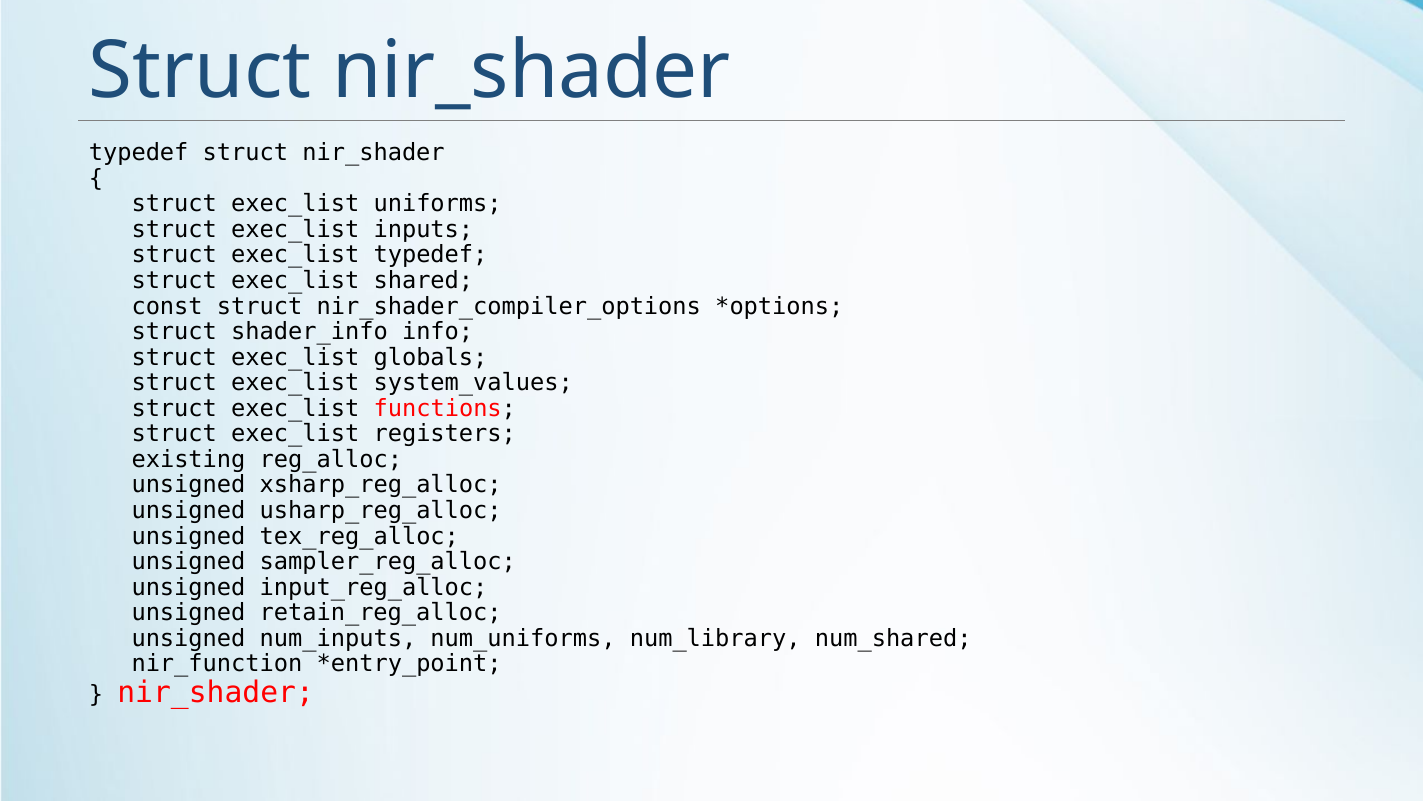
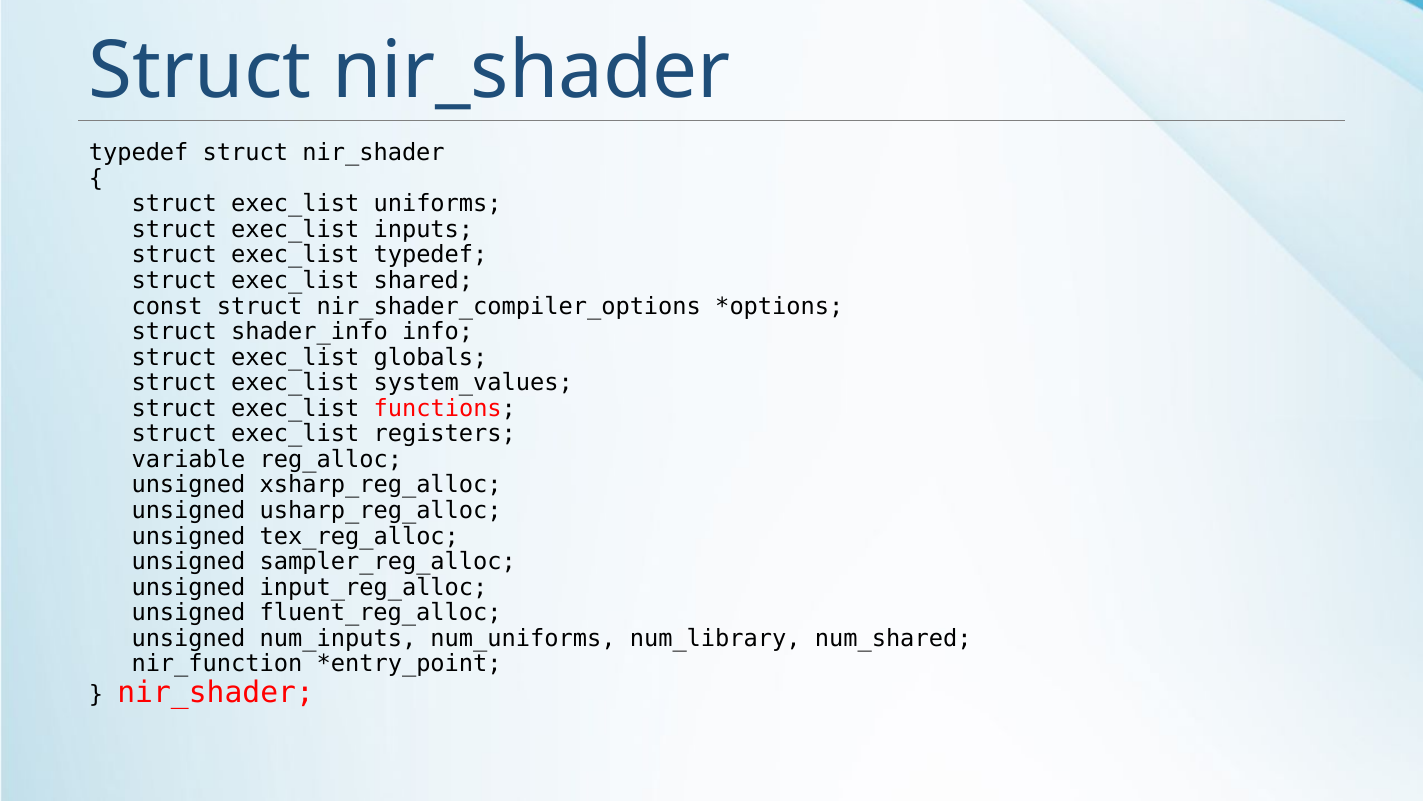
existing: existing -> variable (189, 459)
retain_reg_alloc: retain_reg_alloc -> fluent_reg_alloc (381, 613)
